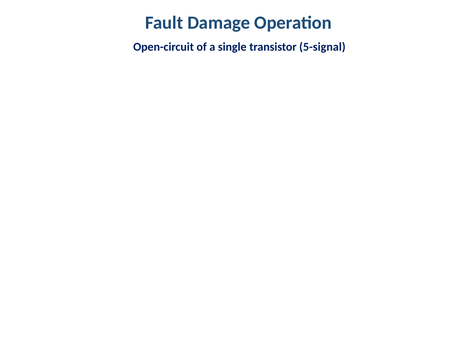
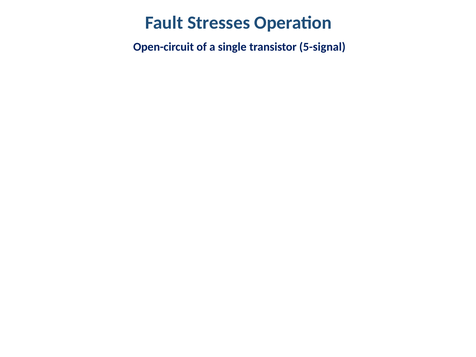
Damage: Damage -> Stresses (219, 23)
